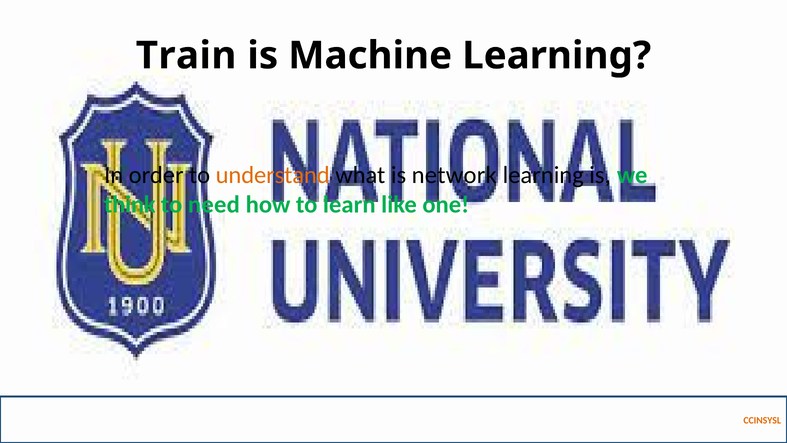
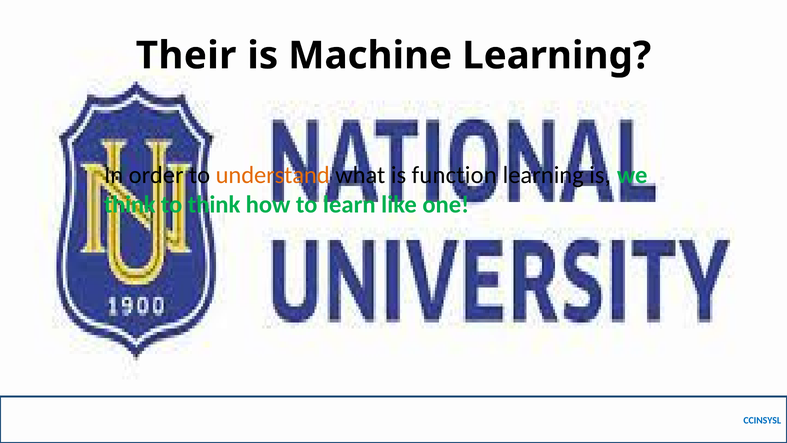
Train: Train -> Their (186, 56)
network: network -> function (454, 175)
to need: need -> think (214, 205)
CCINSYSL colour: orange -> blue (762, 420)
